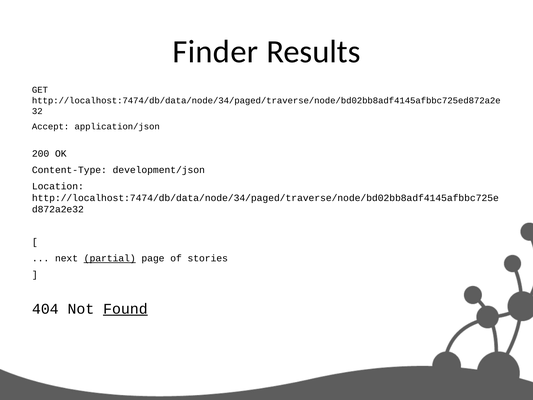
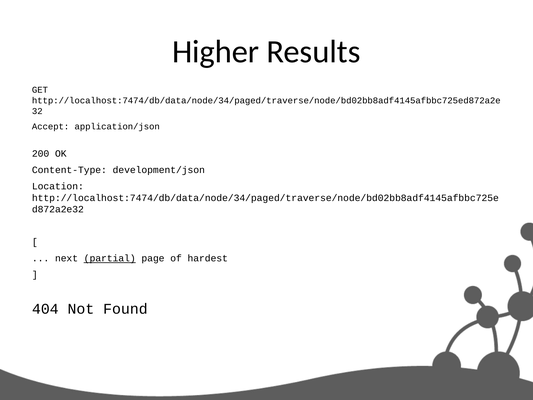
Finder: Finder -> Higher (216, 52)
stories: stories -> hardest (208, 258)
Found underline: present -> none (125, 309)
